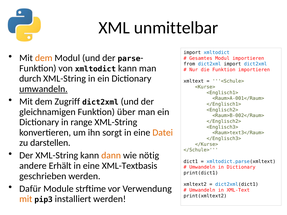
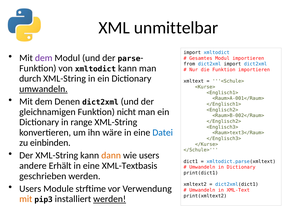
dem colour: orange -> purple (44, 58)
Zugriff: Zugriff -> Denen (67, 102)
über: über -> nicht (126, 112)
sorgt: sorgt -> wäre (112, 133)
Datei colour: orange -> blue (163, 133)
darstellen: darstellen -> einbinden (50, 143)
wie nötig: nötig -> users (149, 156)
Dafür: Dafür -> Users (30, 189)
werden underline: none -> present (110, 199)
